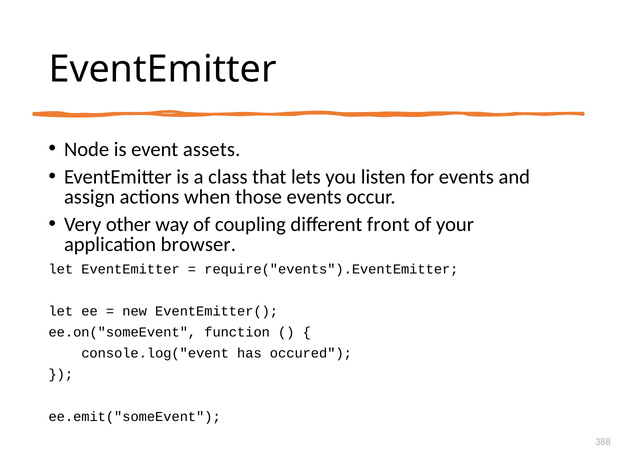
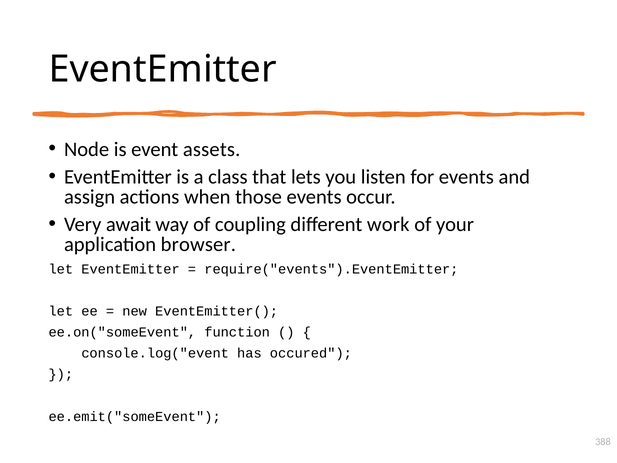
other: other -> await (128, 225)
front: front -> work (388, 225)
